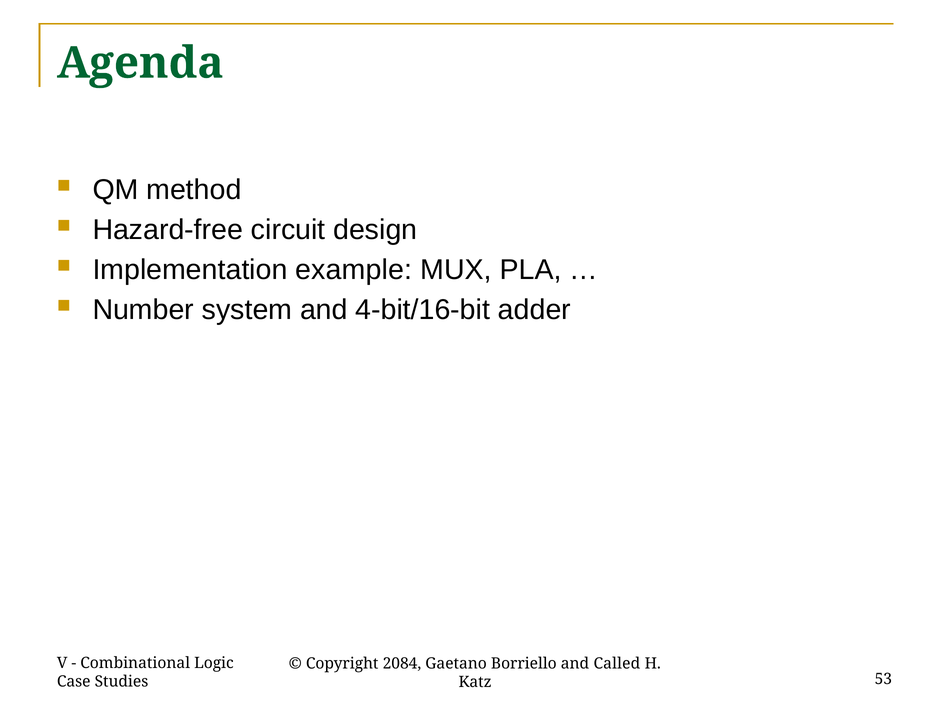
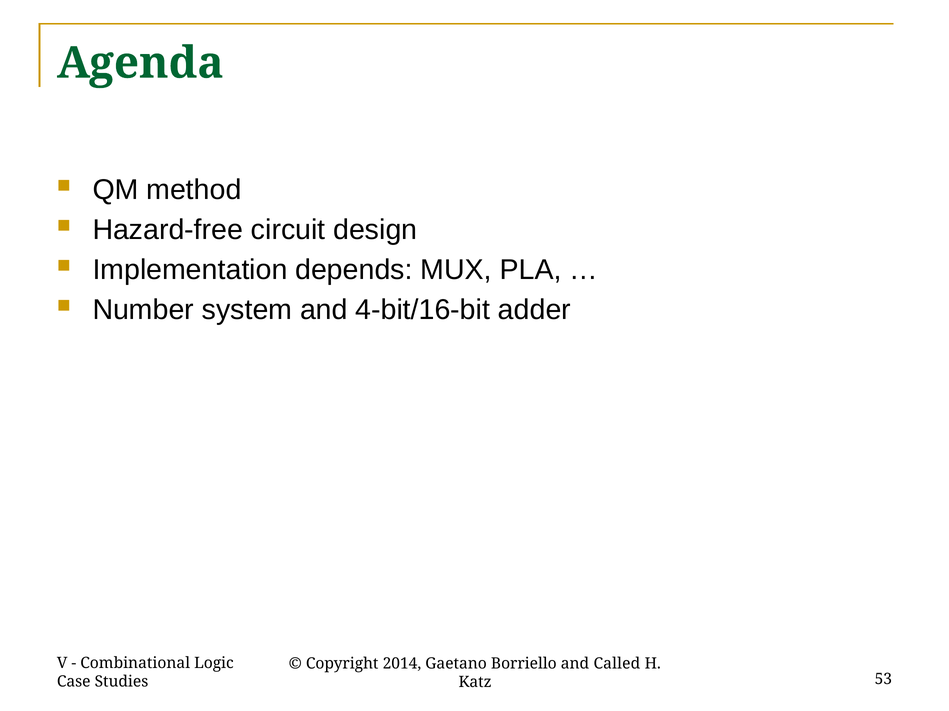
example: example -> depends (354, 270)
2084: 2084 -> 2014 (402, 664)
